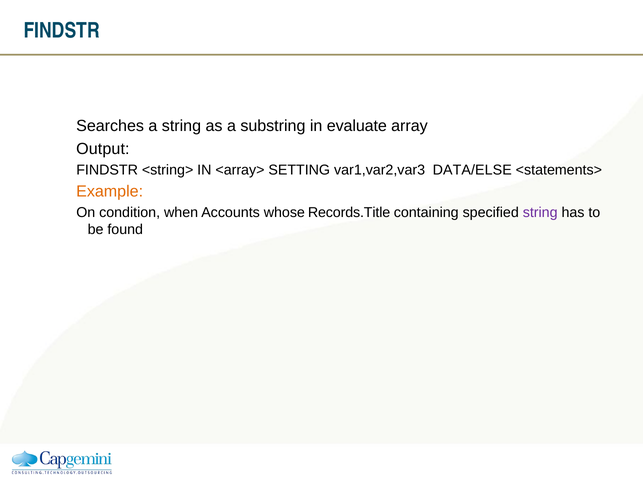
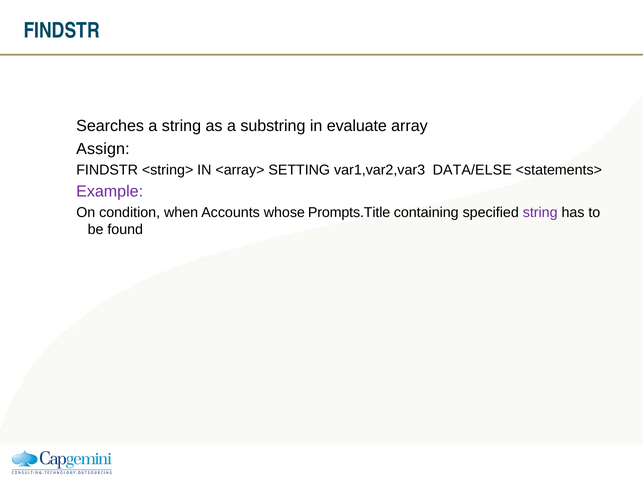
Output: Output -> Assign (103, 148)
Example colour: orange -> purple (110, 191)
Records.Title: Records.Title -> Prompts.Title (349, 212)
